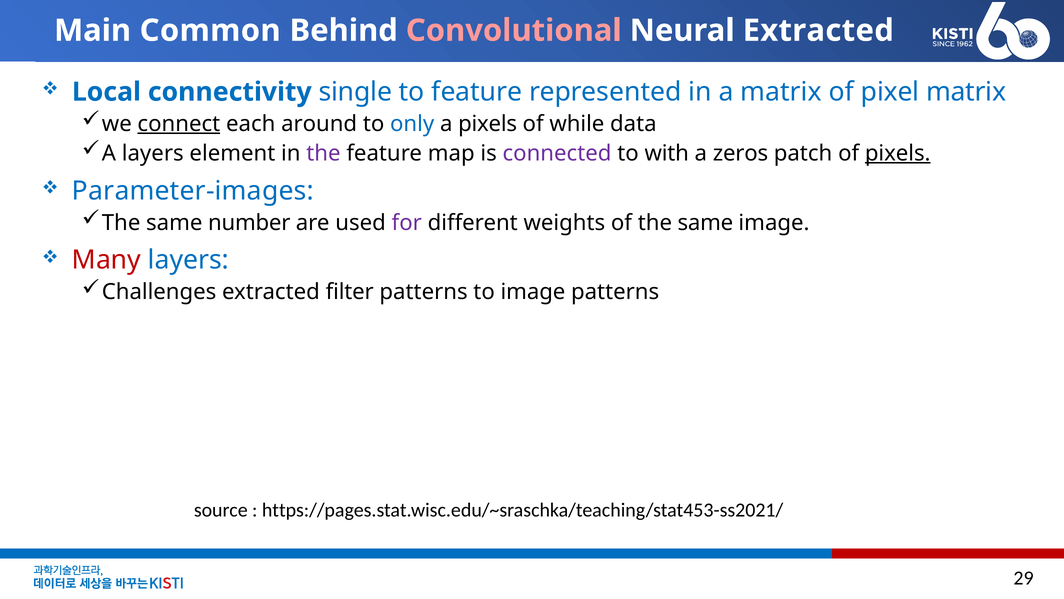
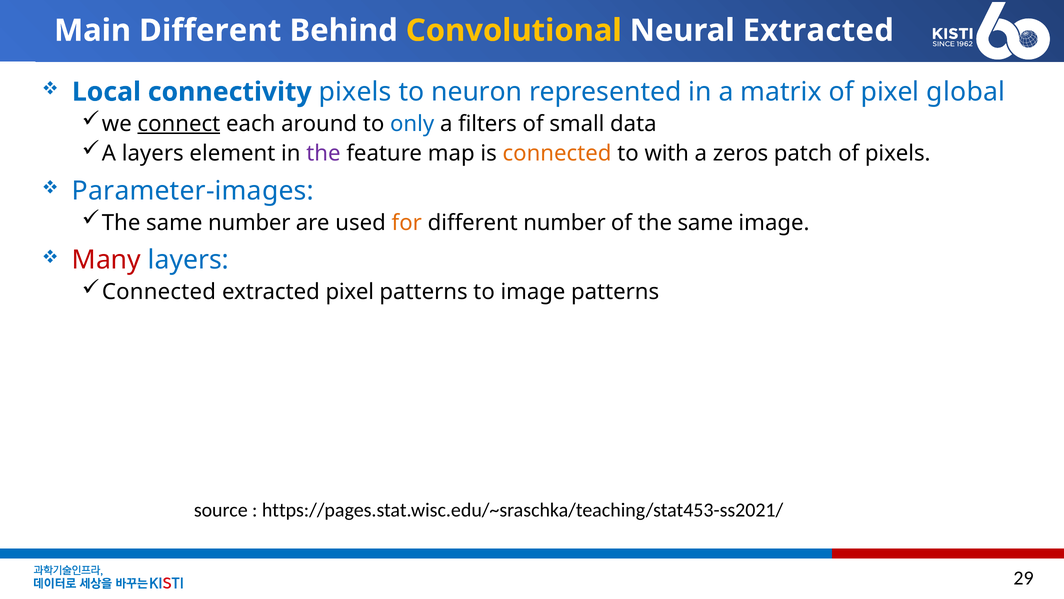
Main Common: Common -> Different (210, 31)
Convolutional colour: pink -> yellow (514, 31)
connectivity single: single -> pixels (355, 92)
to feature: feature -> neuron (477, 92)
pixel matrix: matrix -> global (966, 92)
a pixels: pixels -> filters (488, 124)
while: while -> small (577, 124)
connected colour: purple -> orange (557, 153)
pixels underline: present -> none (898, 153)
for colour: purple -> orange (407, 222)
different weights: weights -> number (564, 222)
Challenges: Challenges -> Connected (159, 292)
extracted filter: filter -> pixel (350, 292)
